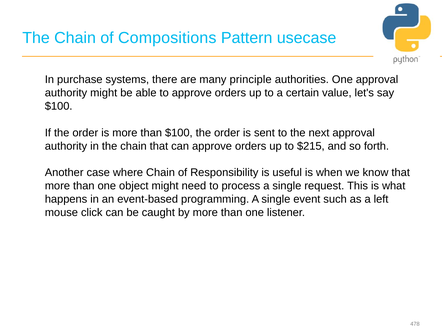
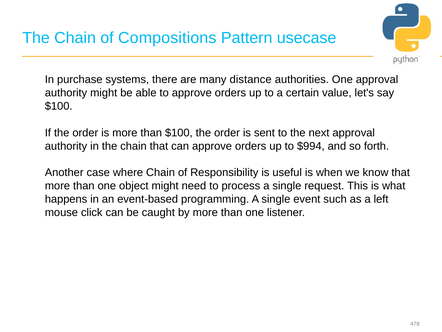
principle: principle -> distance (251, 80)
$215: $215 -> $994 (311, 146)
